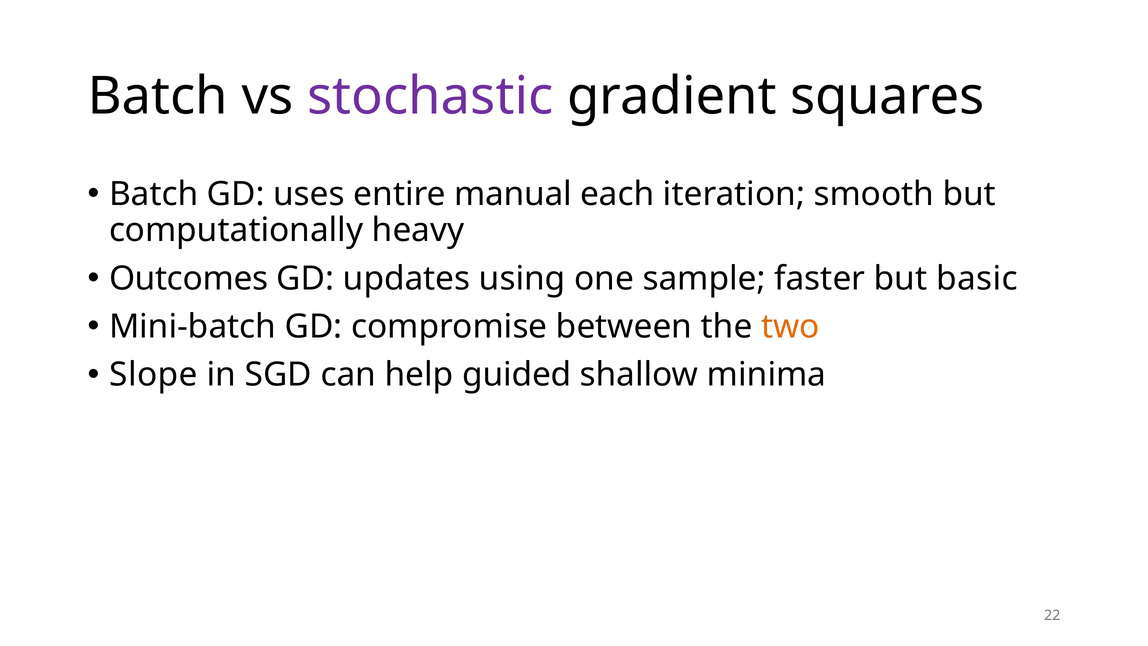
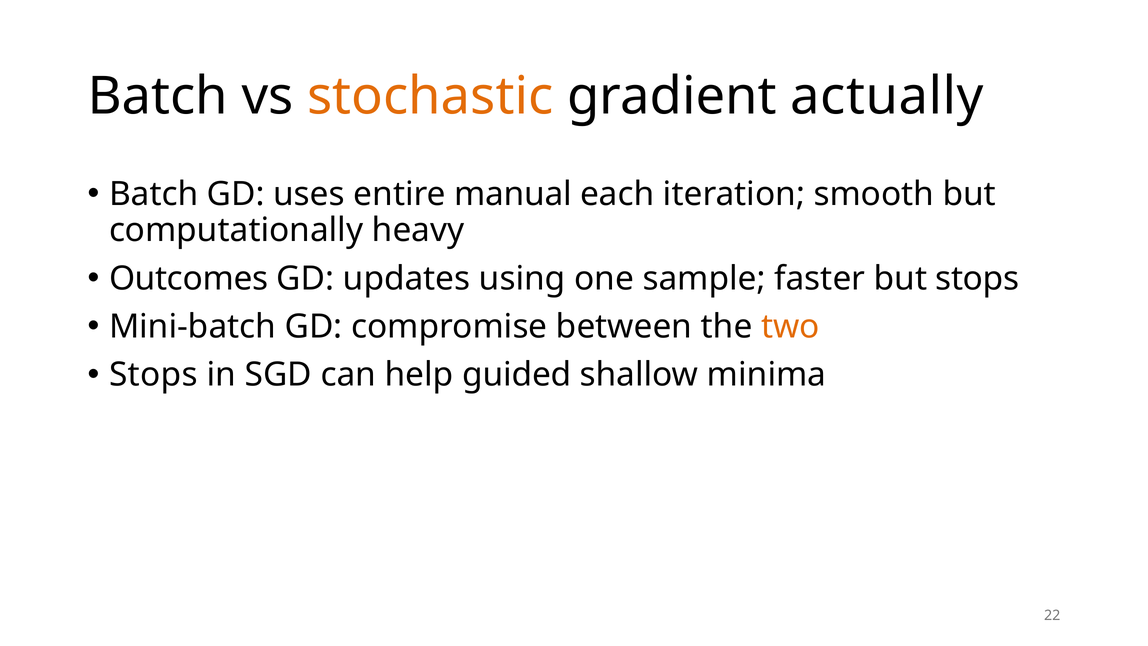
stochastic colour: purple -> orange (430, 96)
squares: squares -> actually (887, 96)
but basic: basic -> stops (977, 278)
Slope: Slope -> Stops (153, 375)
